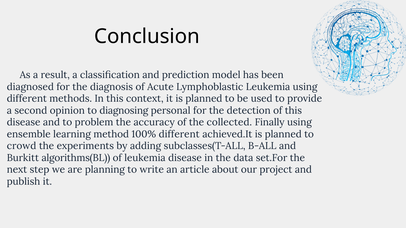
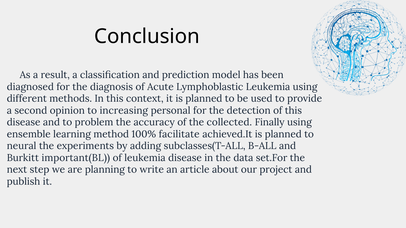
diagnosing: diagnosing -> increasing (124, 111)
100% different: different -> facilitate (179, 134)
crowd: crowd -> neural (22, 146)
algorithms(BL: algorithms(BL -> important(BL (76, 158)
